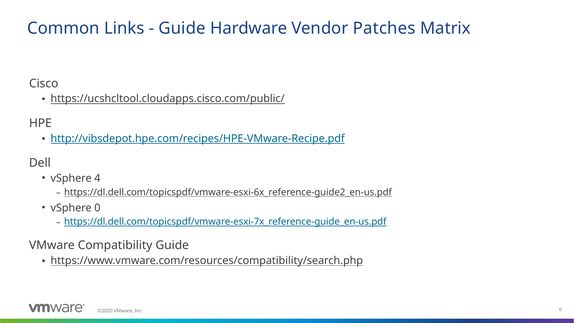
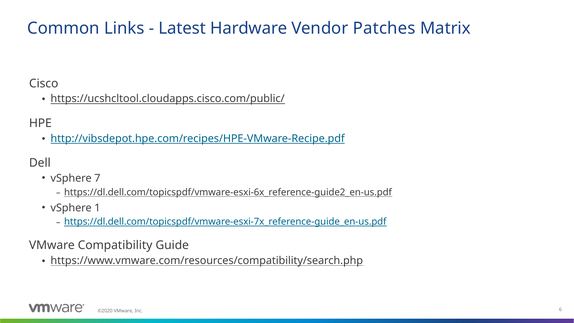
Guide: Guide -> Latest (182, 28)
4: 4 -> 7 (97, 178)
0: 0 -> 1 (97, 208)
